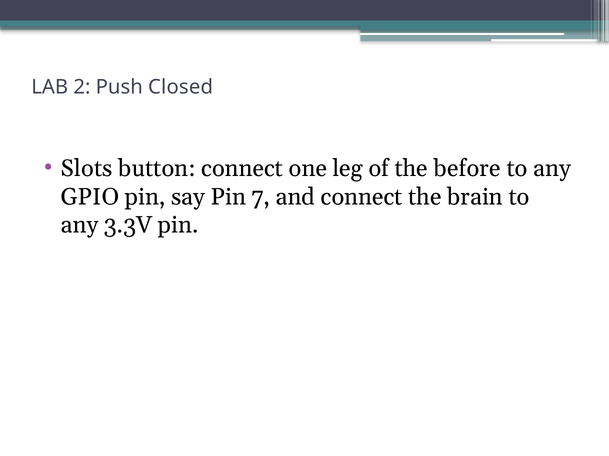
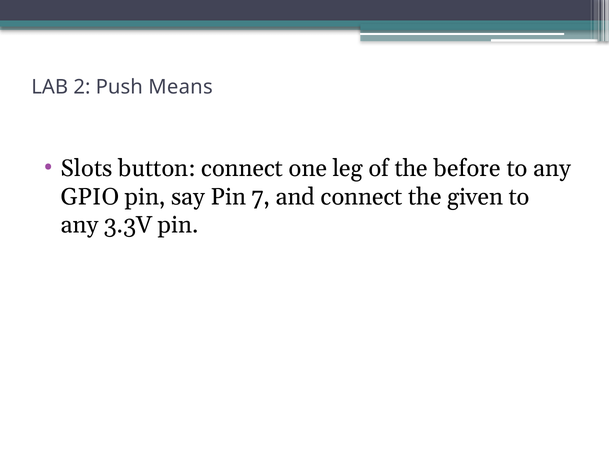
Closed: Closed -> Means (181, 87)
brain: brain -> given (475, 197)
